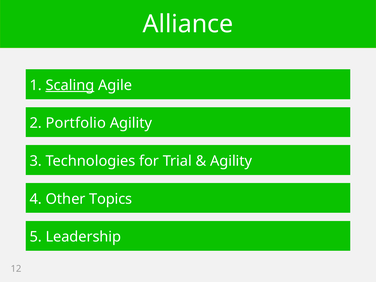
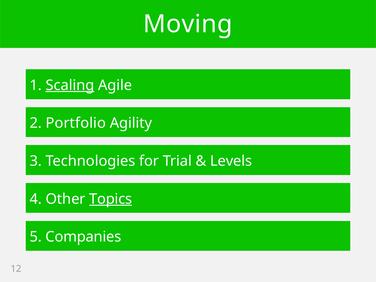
Alliance: Alliance -> Moving (188, 24)
Agility: Agility -> Levels (231, 161)
Topics underline: none -> present (111, 199)
Leadership: Leadership -> Companies (83, 237)
